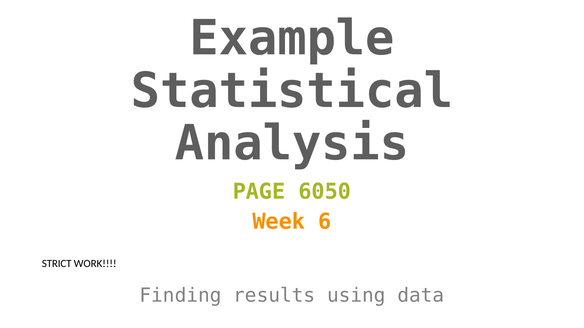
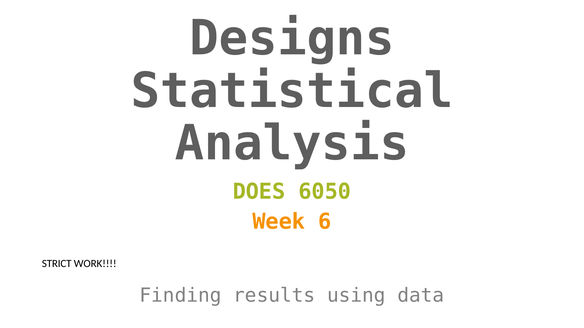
Example: Example -> Designs (292, 39)
PAGE: PAGE -> DOES (259, 192)
